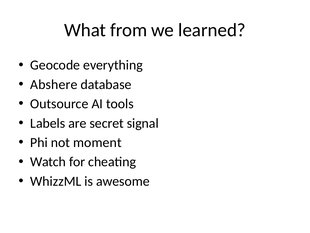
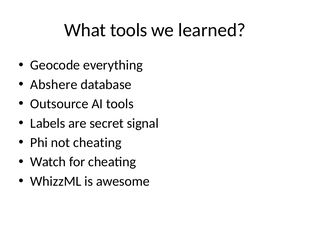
What from: from -> tools (129, 30)
not moment: moment -> cheating (97, 142)
